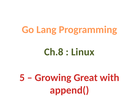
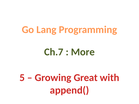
Ch.8: Ch.8 -> Ch.7 (54, 52)
Linux: Linux -> More (83, 52)
